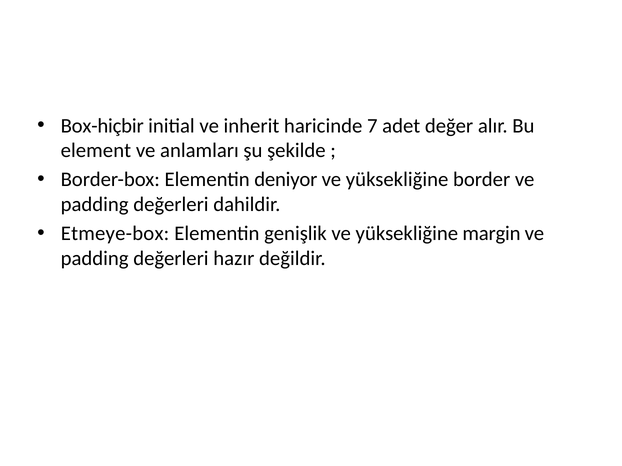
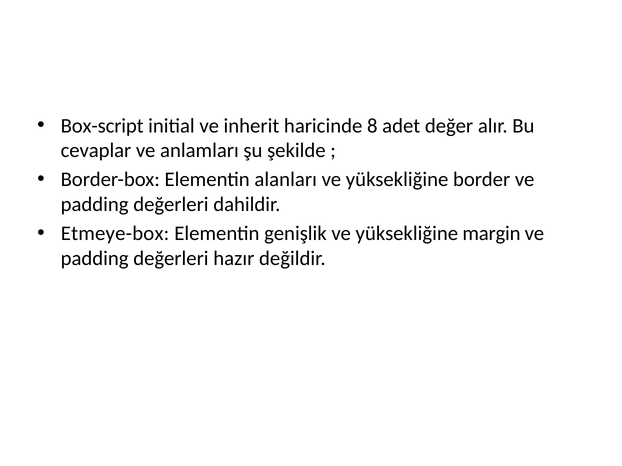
Box-hiçbir: Box-hiçbir -> Box-script (102, 126)
7: 7 -> 8 (372, 126)
element: element -> cevaplar (96, 151)
deniyor: deniyor -> alanları (286, 180)
